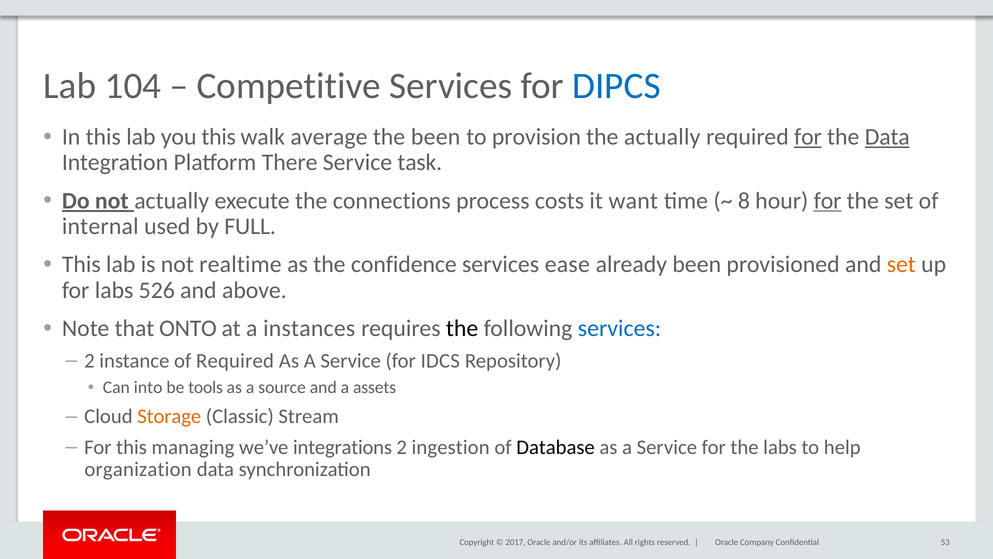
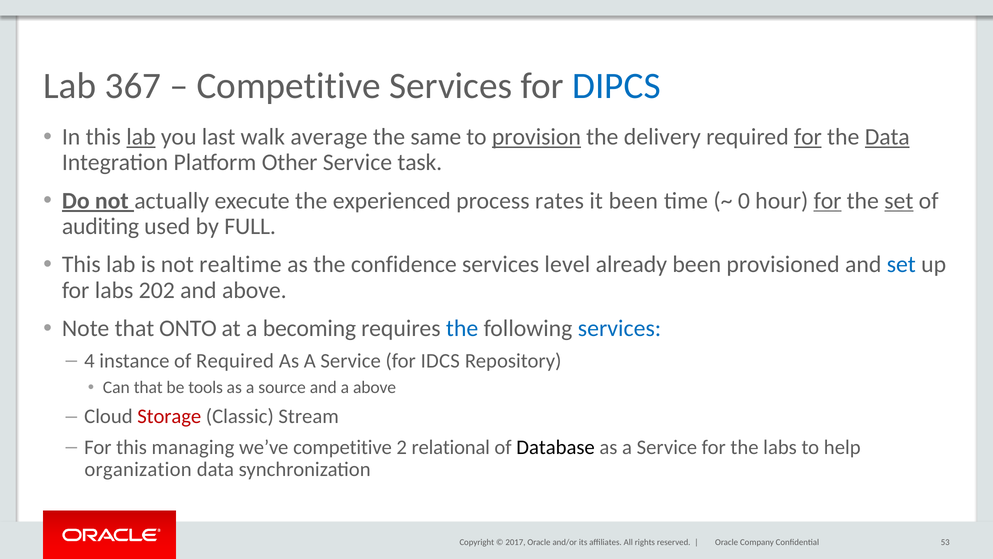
104: 104 -> 367 (133, 86)
lab underline: none -> present (141, 137)
you this: this -> last (219, 137)
the been: been -> same (436, 137)
provision underline: none -> present (536, 137)
the actually: actually -> delivery (662, 137)
There: There -> Other (290, 163)
connections: connections -> experienced (392, 201)
costs: costs -> rates (559, 201)
it want: want -> been (633, 201)
8: 8 -> 0 (744, 201)
set underline: none -> present (899, 201)
internal: internal -> auditing (100, 226)
ease: ease -> level (567, 264)
set colour: orange -> blue (901, 264)
526: 526 -> 202 (157, 290)
instances: instances -> becoming (309, 328)
the colour: black -> blue (462, 328)
2: 2 -> 4 (89, 360)
Can into: into -> that (148, 387)
a assets: assets -> above (375, 387)
Storage colour: orange -> red (169, 416)
we’ve integrations: integrations -> competitive (343, 447)
ingestion: ingestion -> relational (451, 447)
